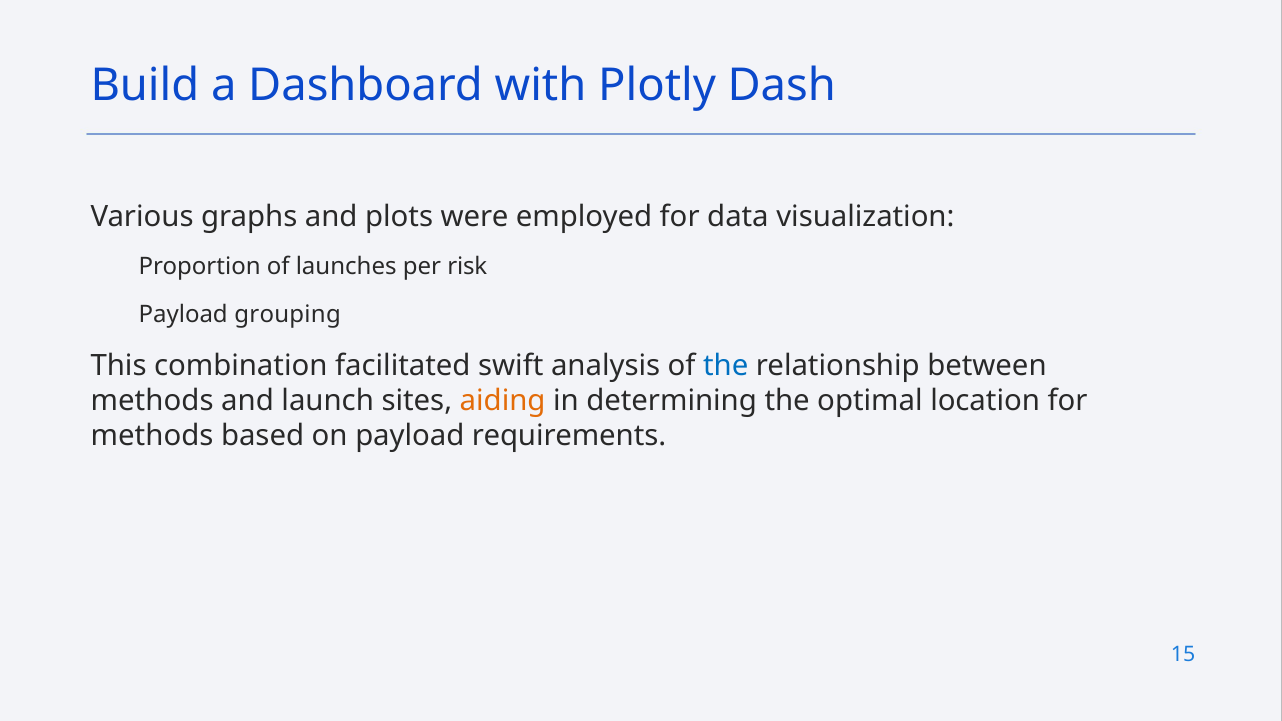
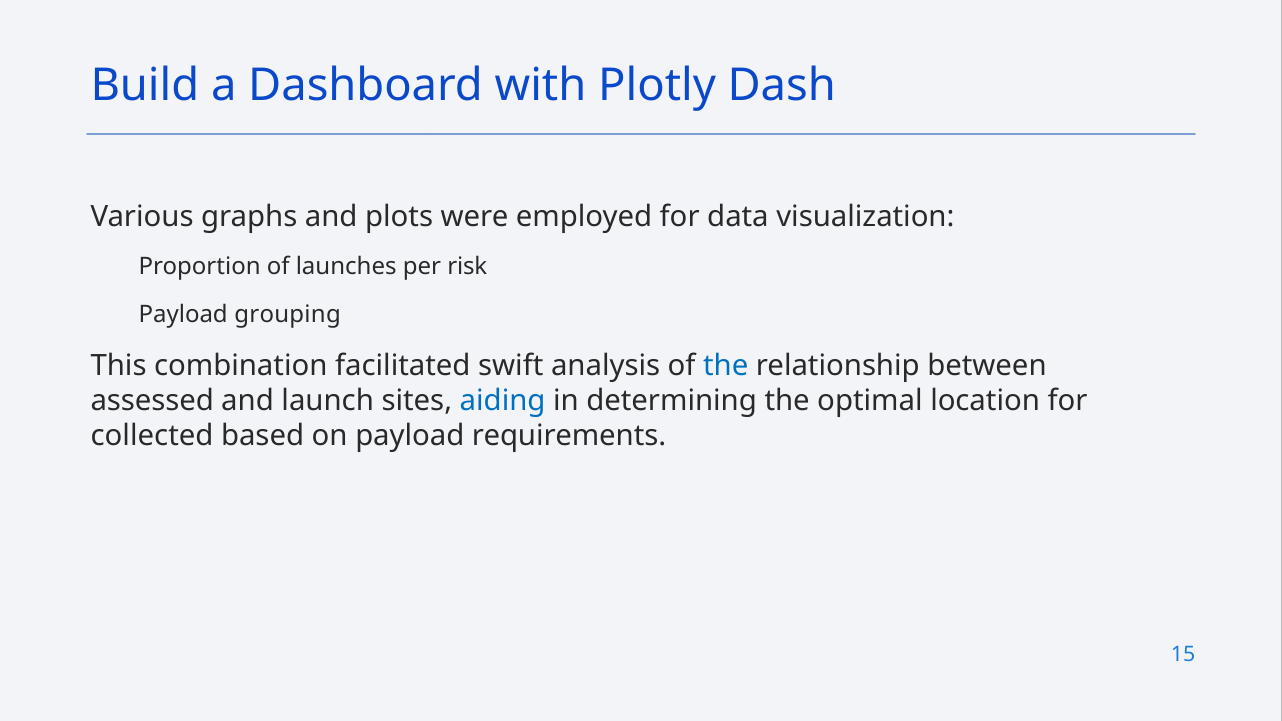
methods: methods -> assessed (152, 401)
aiding colour: orange -> blue (503, 401)
methods: methods -> collected (152, 436)
